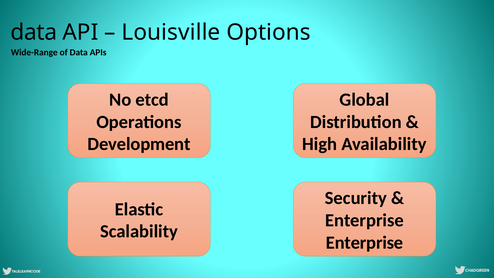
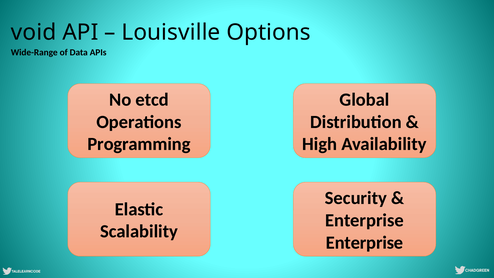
data: data -> void (34, 32)
Development: Development -> Programming (139, 144)
